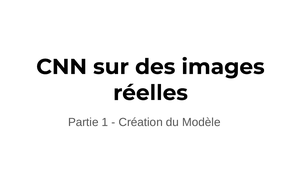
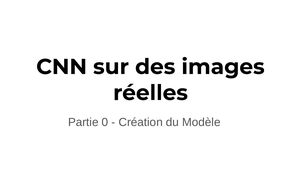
1: 1 -> 0 (105, 122)
